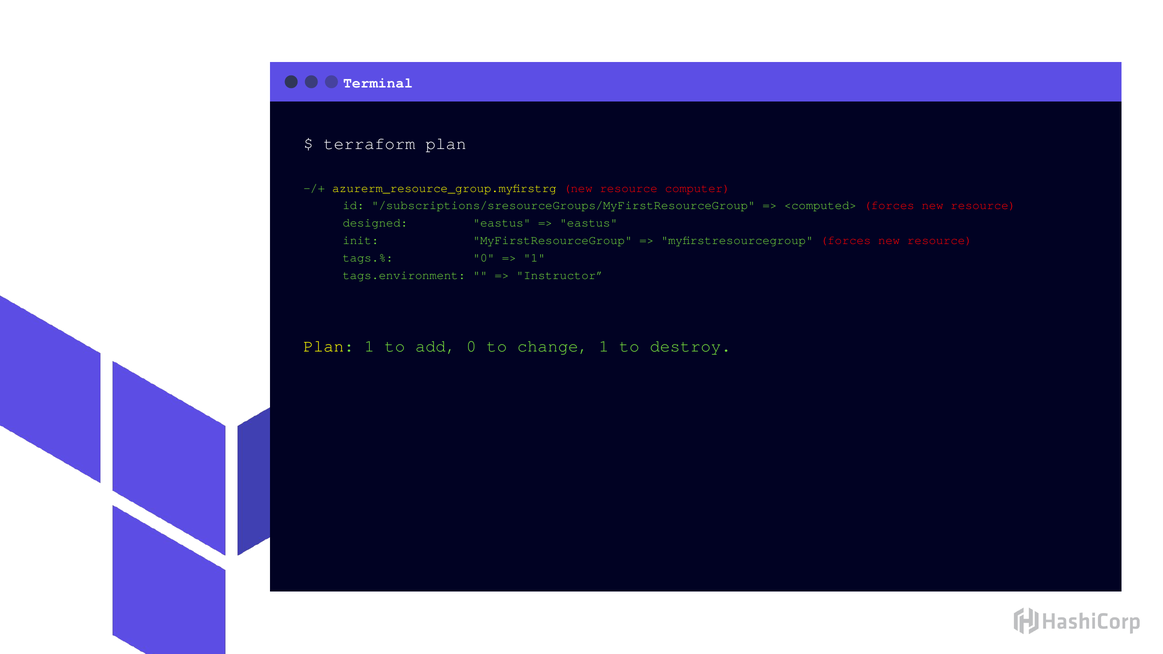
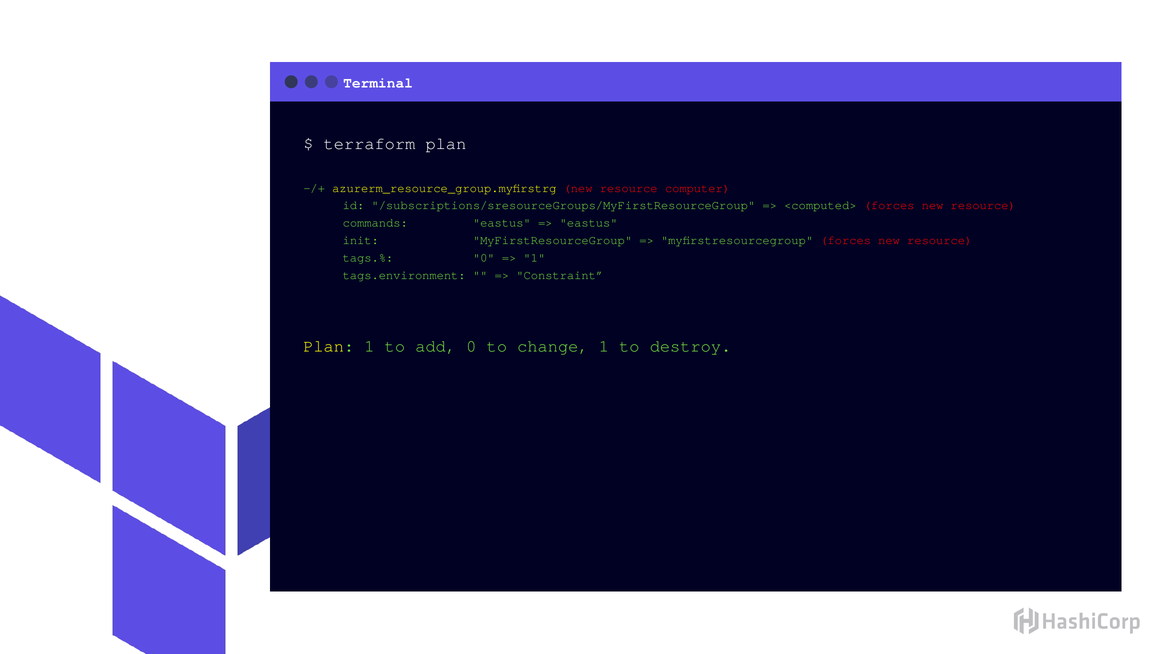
designed: designed -> commands (375, 223)
Instructor: Instructor -> Constraint (560, 275)
